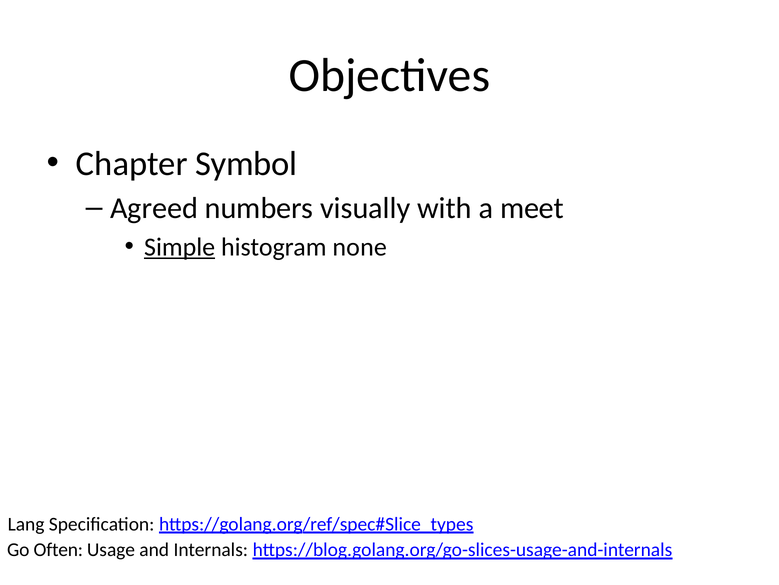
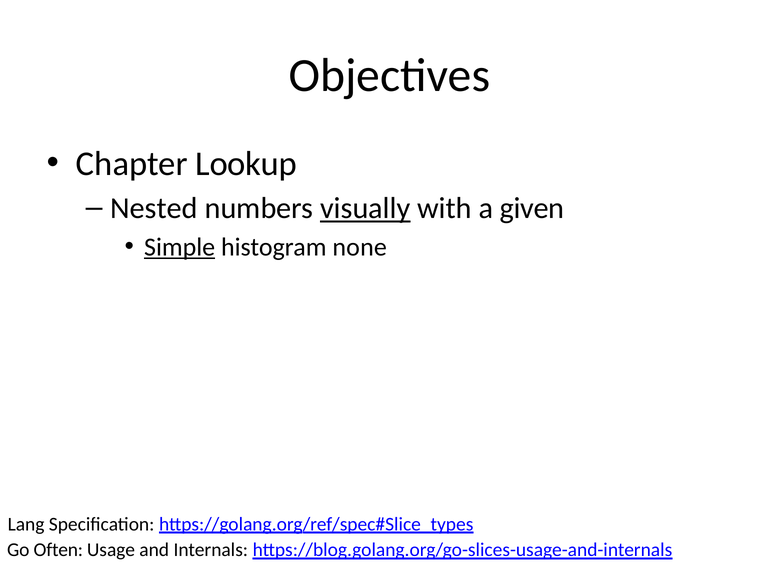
Symbol: Symbol -> Lookup (246, 163)
Agreed: Agreed -> Nested (154, 208)
visually underline: none -> present (365, 208)
meet: meet -> given (532, 208)
